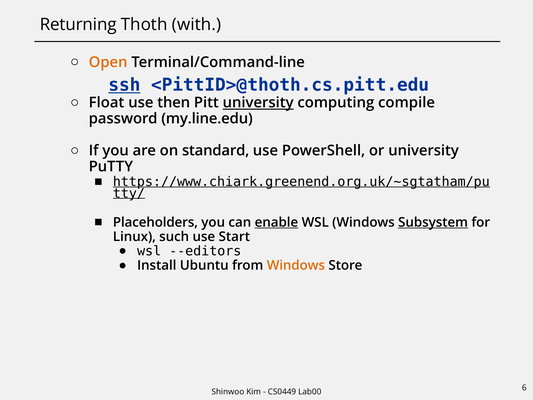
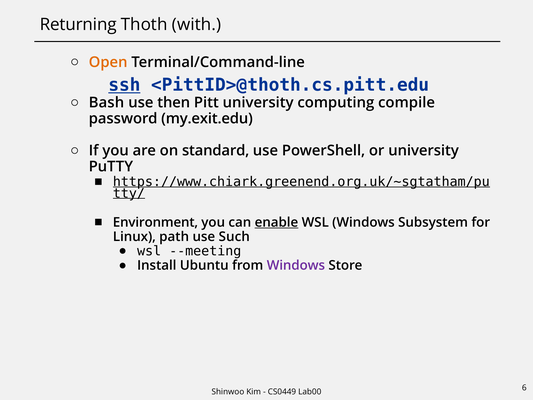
Float: Float -> Bash (106, 103)
university underline: present -> none (258, 103)
my.line.edu: my.line.edu -> my.exit.edu (207, 119)
Placeholders: Placeholders -> Environment (155, 222)
Subsystem underline: present -> none (433, 222)
such: such -> path (174, 237)
Start: Start -> Such (234, 237)
--editors: --editors -> --meeting (205, 251)
Windows colour: orange -> purple (296, 265)
